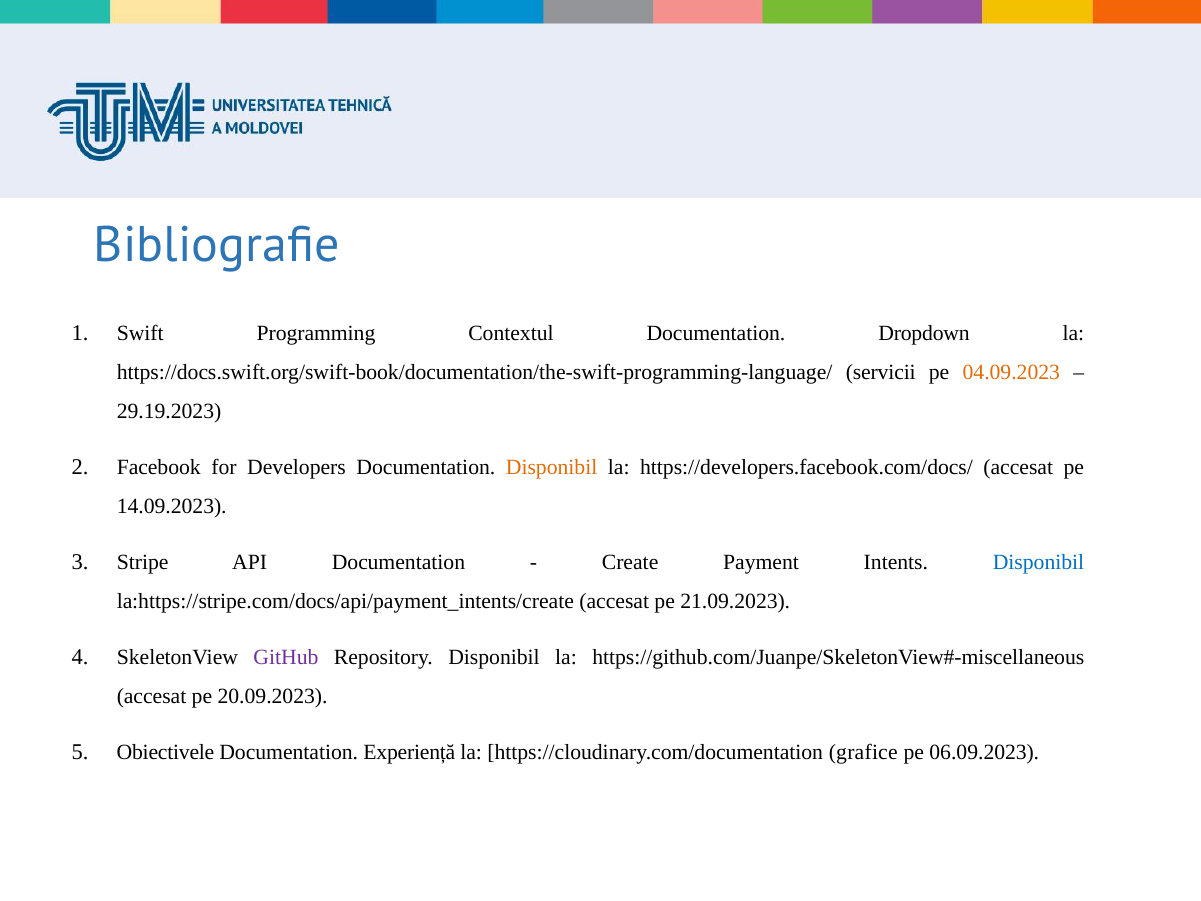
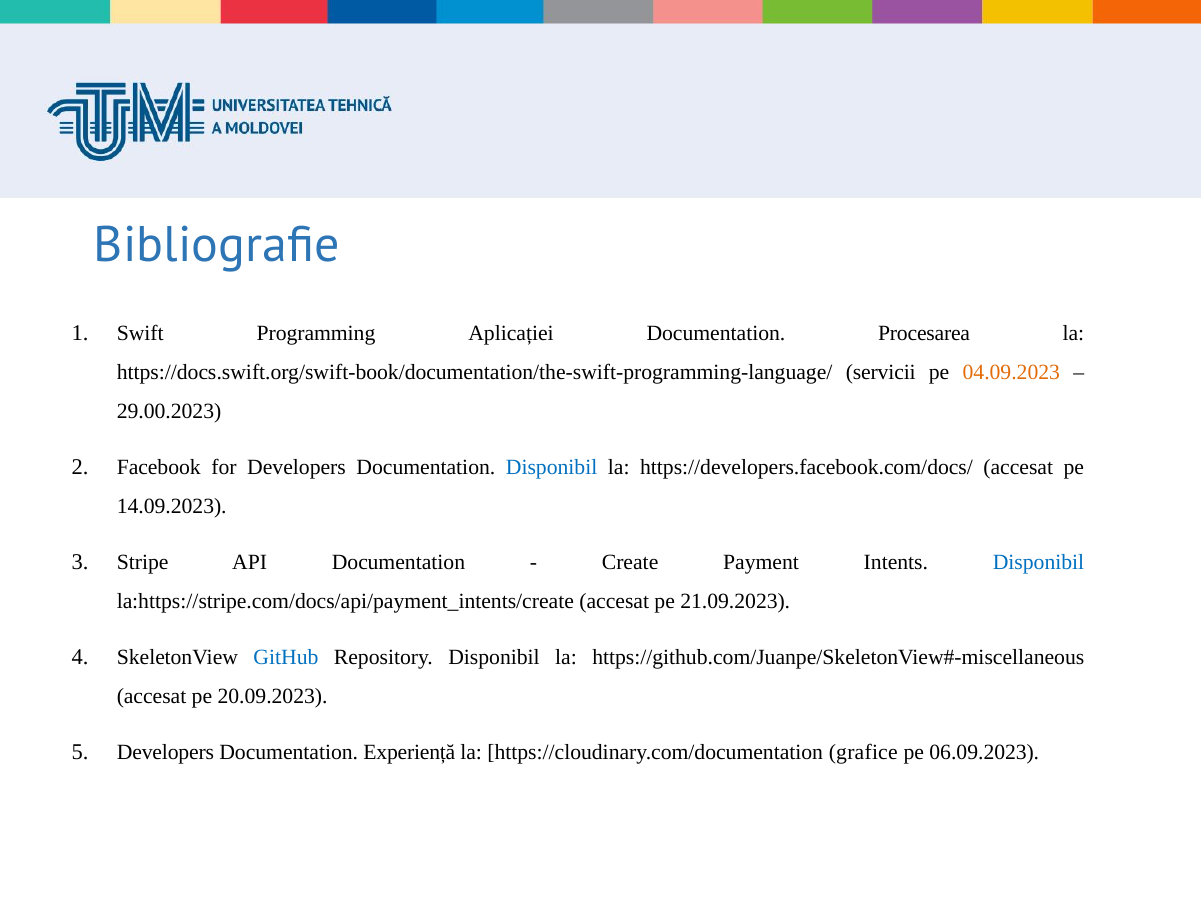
Contextul: Contextul -> Aplicației (511, 333)
Dropdown: Dropdown -> Procesarea (924, 333)
29.19.2023: 29.19.2023 -> 29.00.2023 (169, 412)
Disponibil colour: orange -> blue (552, 467)
GitHub colour: purple -> blue (286, 657)
Obiectivele: Obiectivele -> Developers (165, 752)
